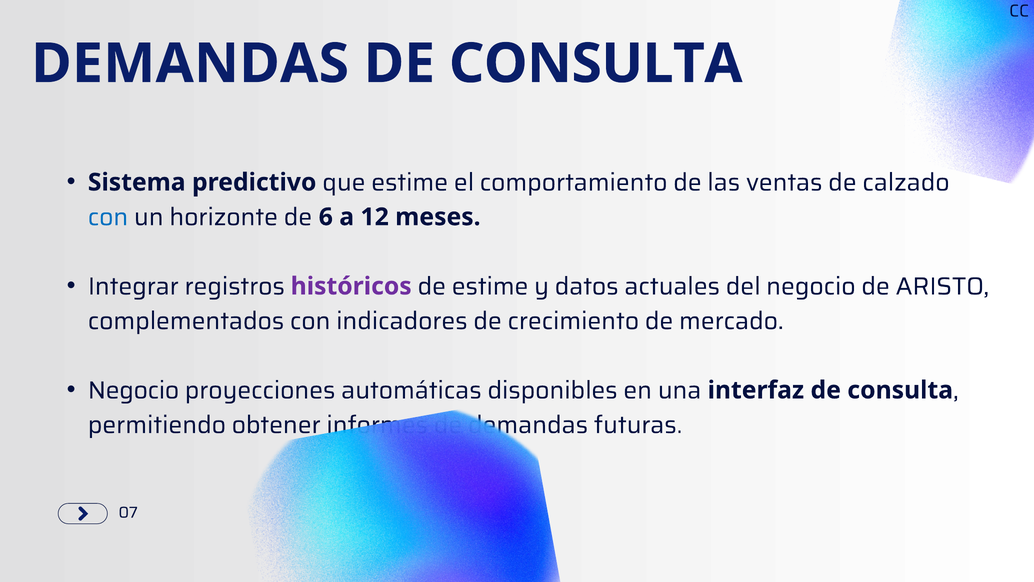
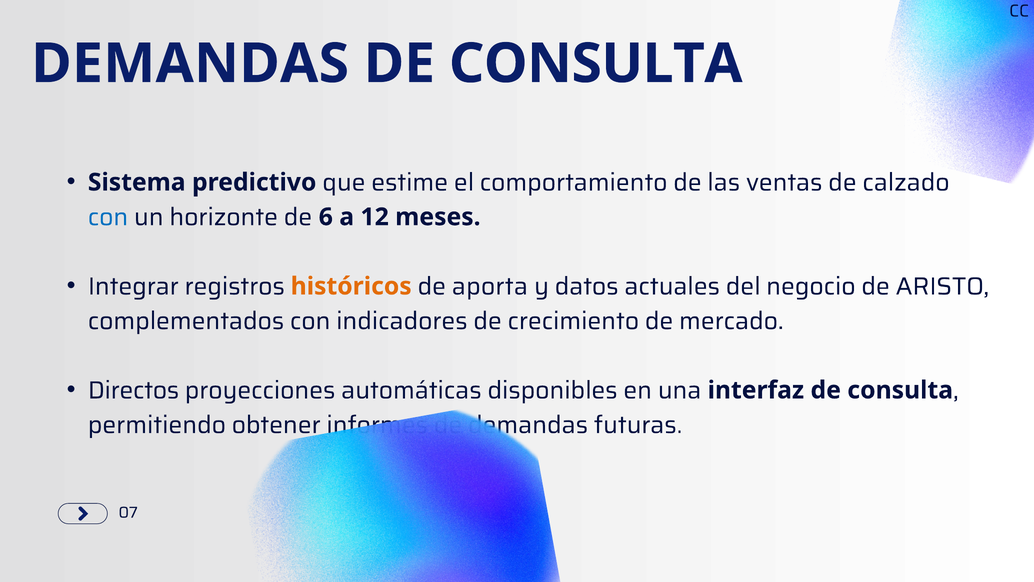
históricos colour: purple -> orange (351, 286)
de estime: estime -> aporta (490, 286)
Negocio: Negocio -> Directos (133, 390)
